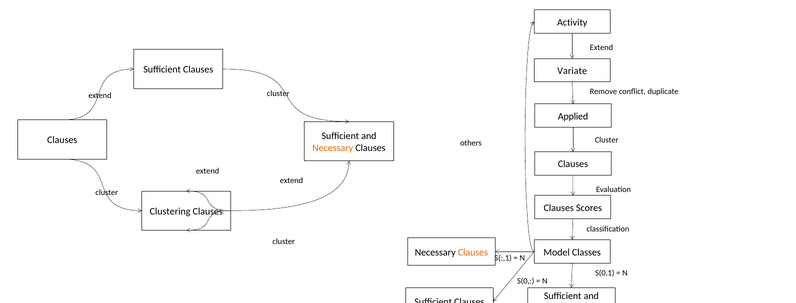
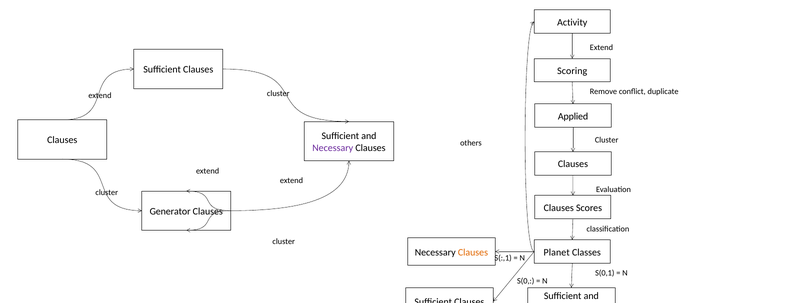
Variate: Variate -> Scoring (572, 71)
Necessary colour: orange -> purple (333, 148)
Clustering: Clustering -> Generator (170, 212)
Model: Model -> Planet (557, 252)
